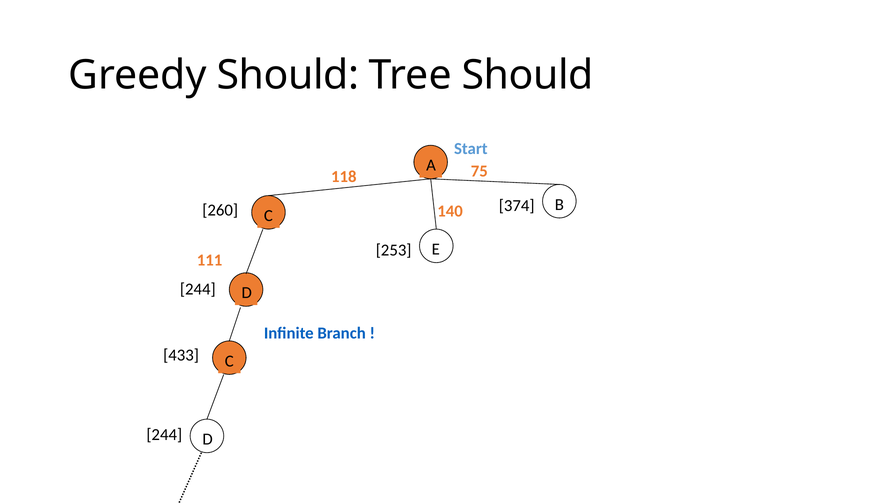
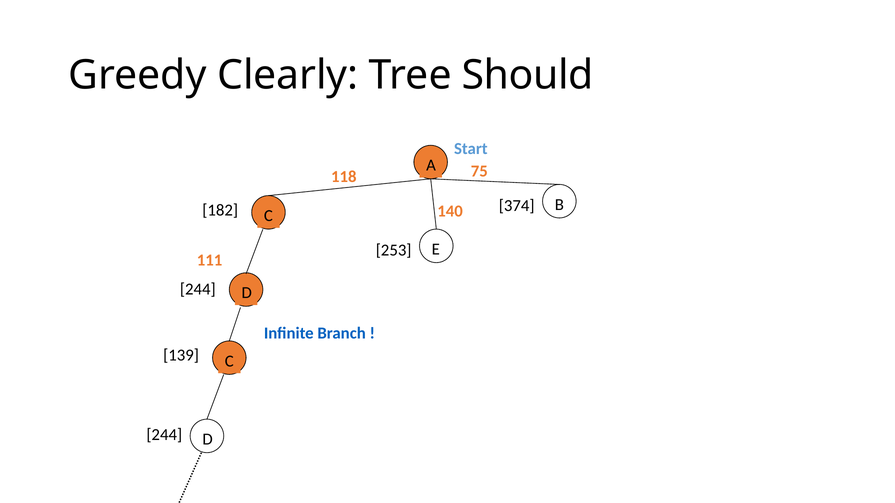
Greedy Should: Should -> Clearly (288, 75)
260: 260 -> 182 (220, 210)
433: 433 -> 139 (181, 356)
